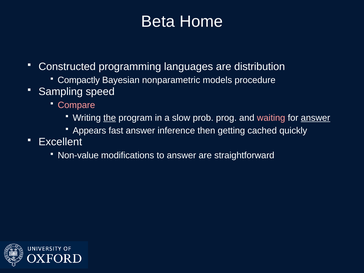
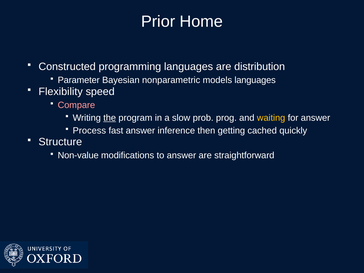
Beta: Beta -> Prior (158, 22)
Compactly: Compactly -> Parameter (79, 80)
models procedure: procedure -> languages (255, 80)
Sampling: Sampling -> Flexibility (61, 92)
waiting colour: pink -> yellow (271, 118)
answer underline: present -> none (316, 118)
Appears: Appears -> Process (89, 131)
Excellent: Excellent -> Structure (60, 142)
